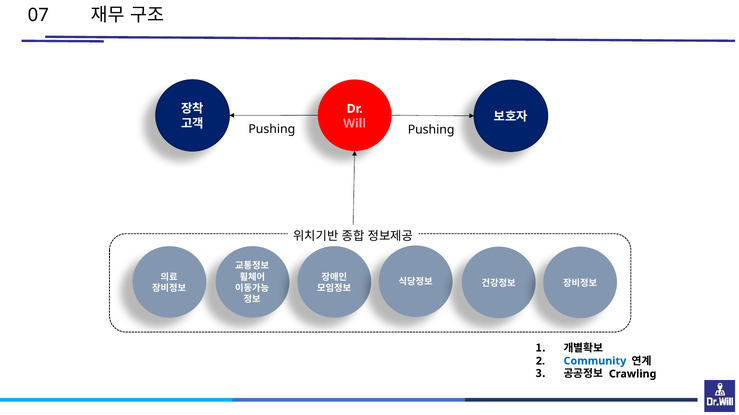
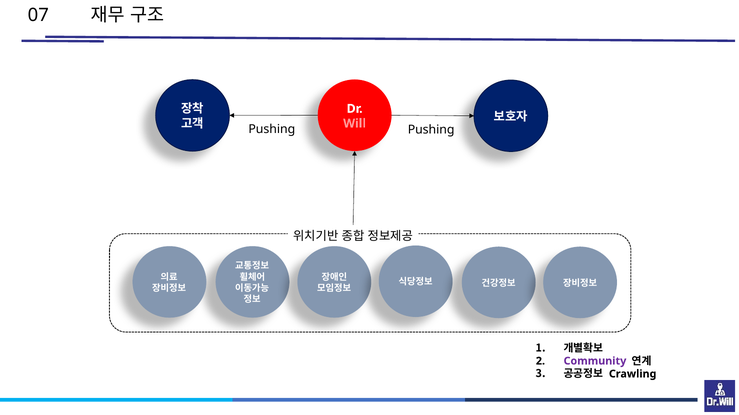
Community colour: blue -> purple (595, 362)
